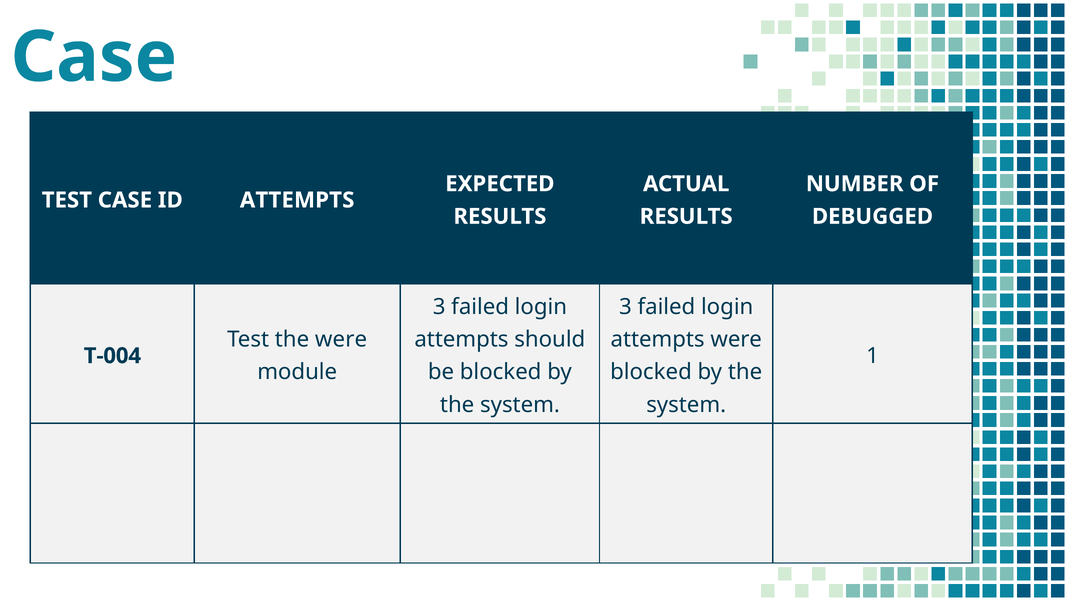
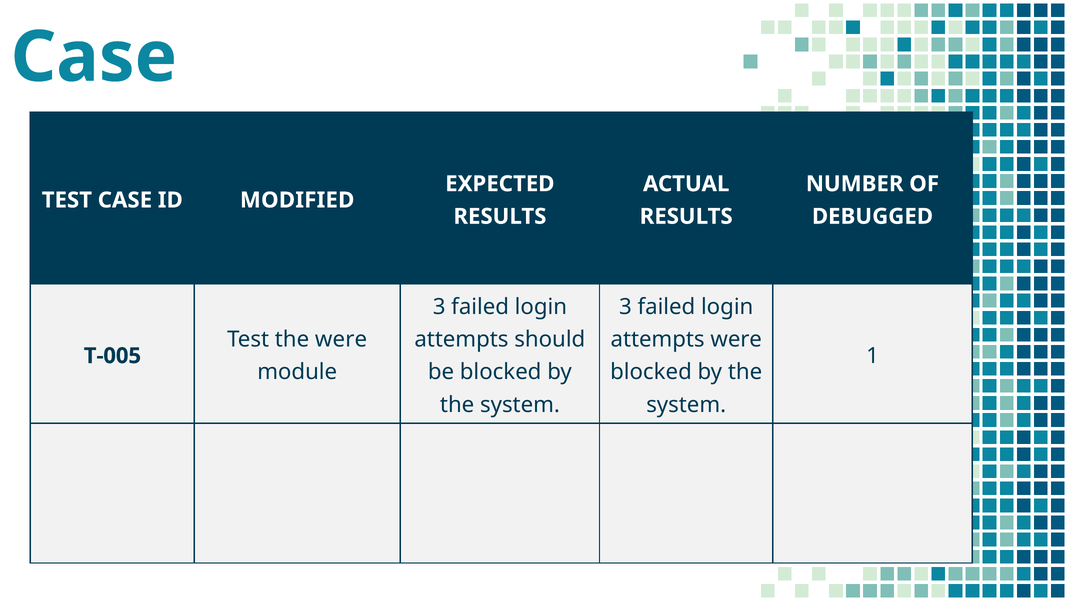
ID ATTEMPTS: ATTEMPTS -> MODIFIED (297, 200)
T-004: T-004 -> T-005 (112, 356)
